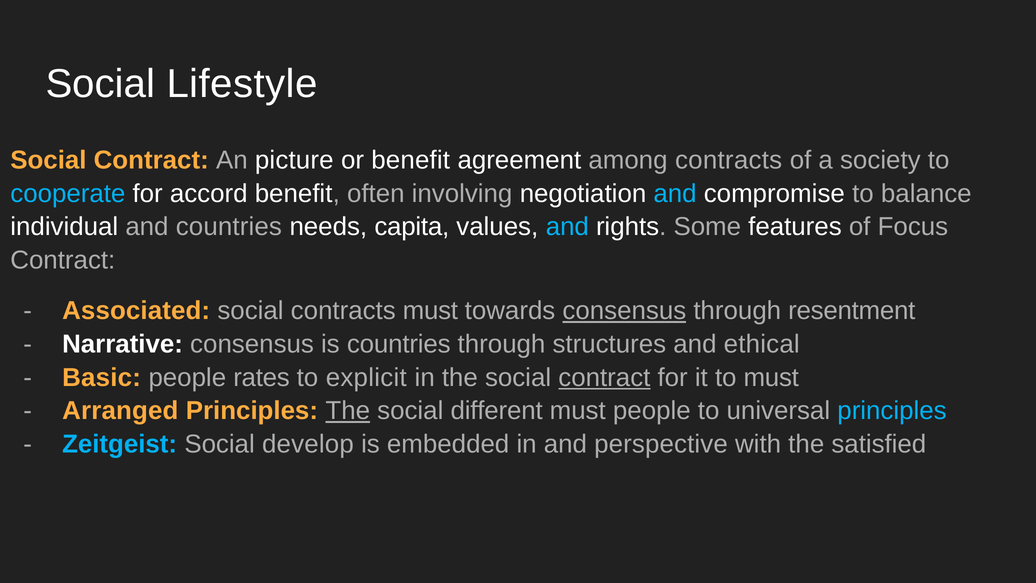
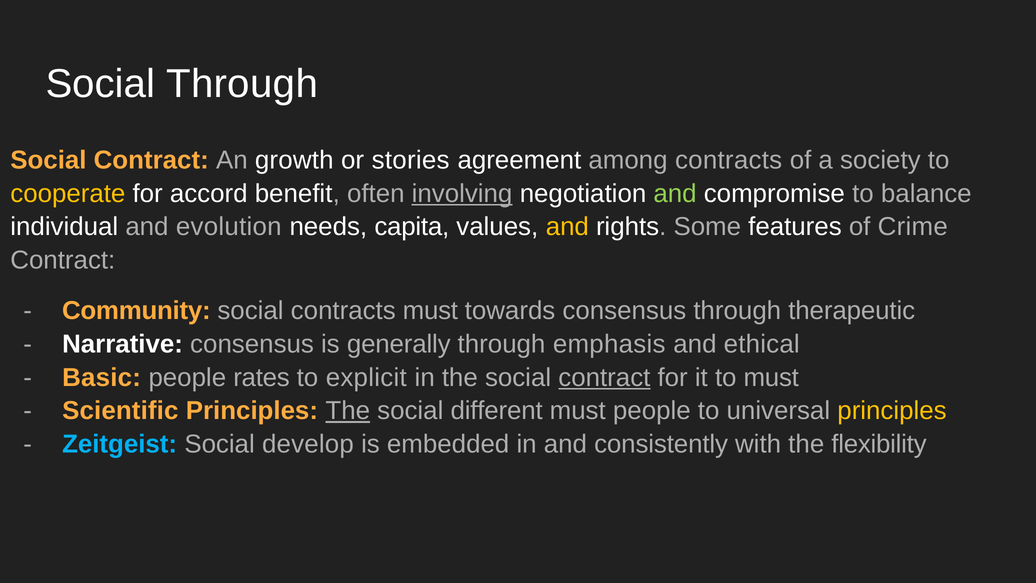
Social Lifestyle: Lifestyle -> Through (242, 84)
picture: picture -> growth (294, 160)
or benefit: benefit -> stories (411, 160)
cooperate colour: light blue -> yellow (68, 194)
involving underline: none -> present (462, 194)
and colour: light blue -> light green (675, 194)
and countries: countries -> evolution (229, 227)
and colour: light blue -> yellow (567, 227)
Focus: Focus -> Crime (913, 227)
Associated: Associated -> Community (136, 311)
consensus underline: present -> none (624, 311)
resentment: resentment -> therapeutic (852, 311)
is countries: countries -> generally (399, 344)
structures: structures -> emphasis (609, 344)
Arranged: Arranged -> Scientific (120, 411)
principles colour: light blue -> yellow (892, 411)
perspective: perspective -> consistently (661, 444)
satisfied: satisfied -> flexibility (879, 444)
